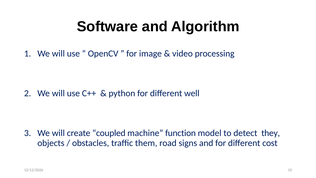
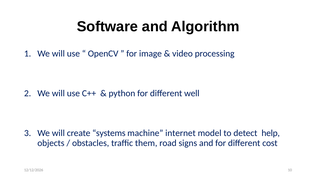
coupled: coupled -> systems (109, 133)
function: function -> internet (180, 133)
they: they -> help (271, 133)
